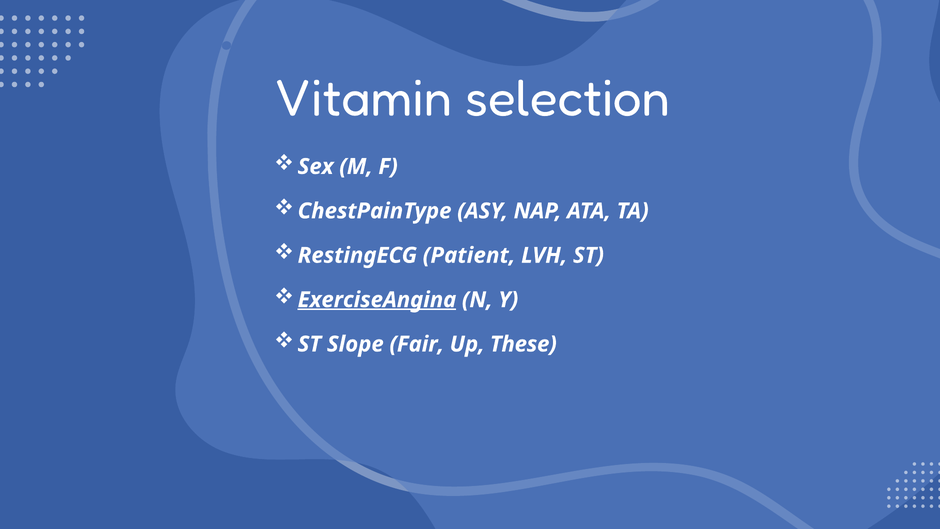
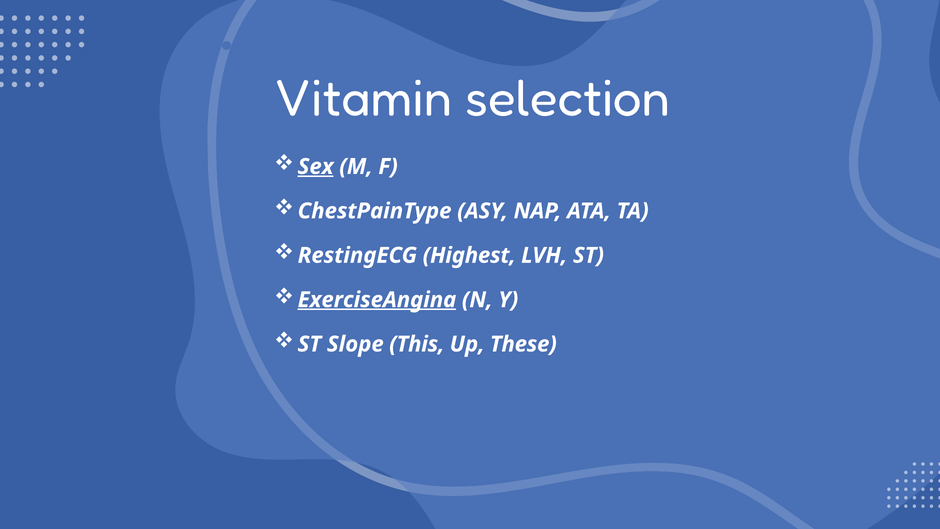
Sex underline: none -> present (316, 167)
Patient: Patient -> Highest (469, 255)
Fair: Fair -> This (417, 344)
